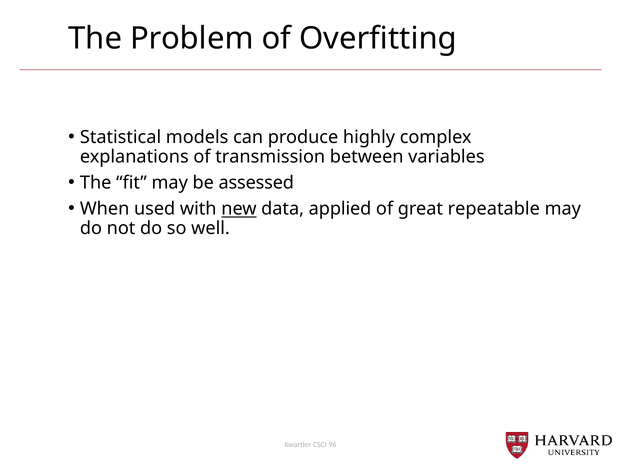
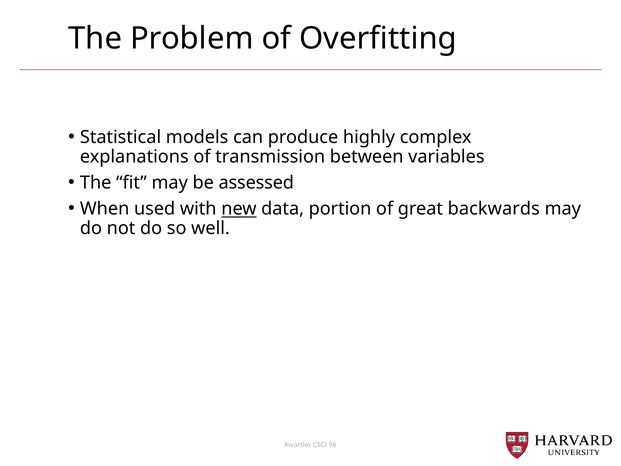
applied: applied -> portion (340, 209)
repeatable: repeatable -> backwards (494, 209)
